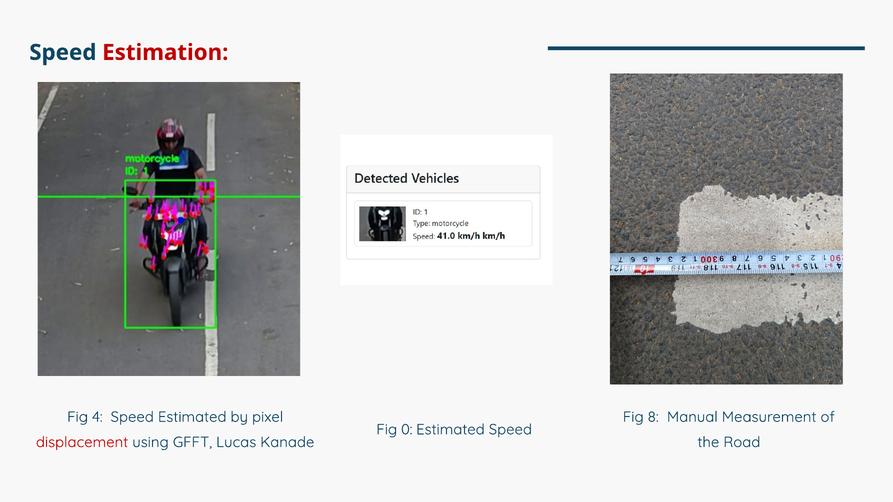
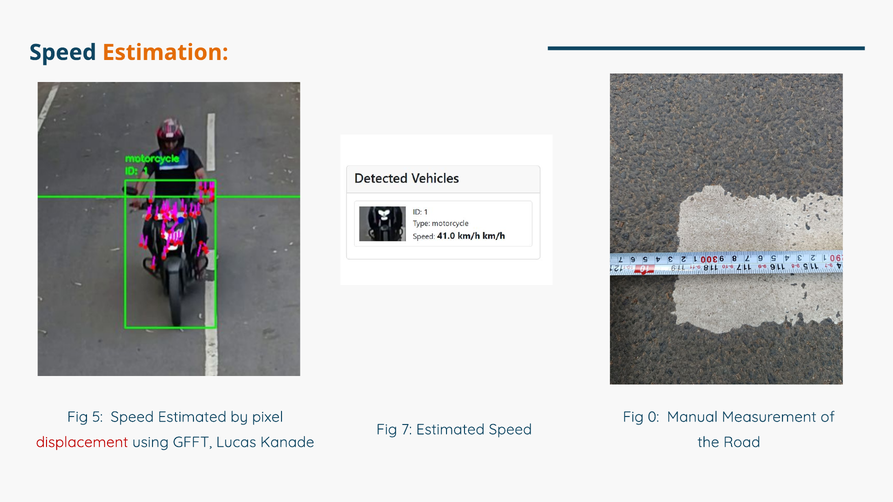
Estimation colour: red -> orange (165, 53)
4: 4 -> 5 (97, 417)
8: 8 -> 0 (653, 417)
0: 0 -> 7 (407, 430)
